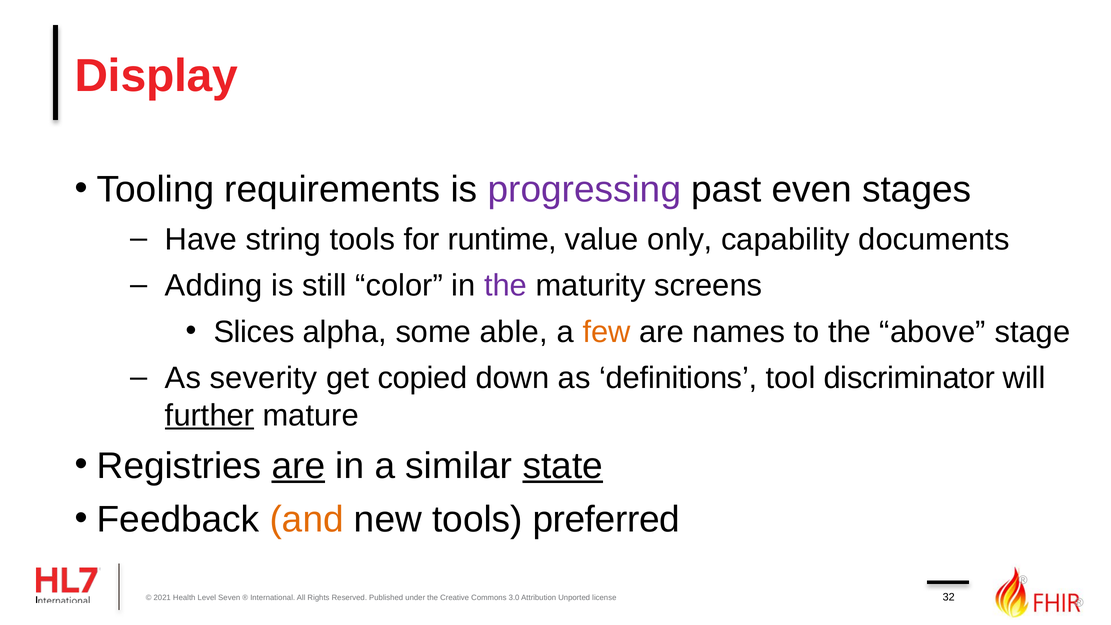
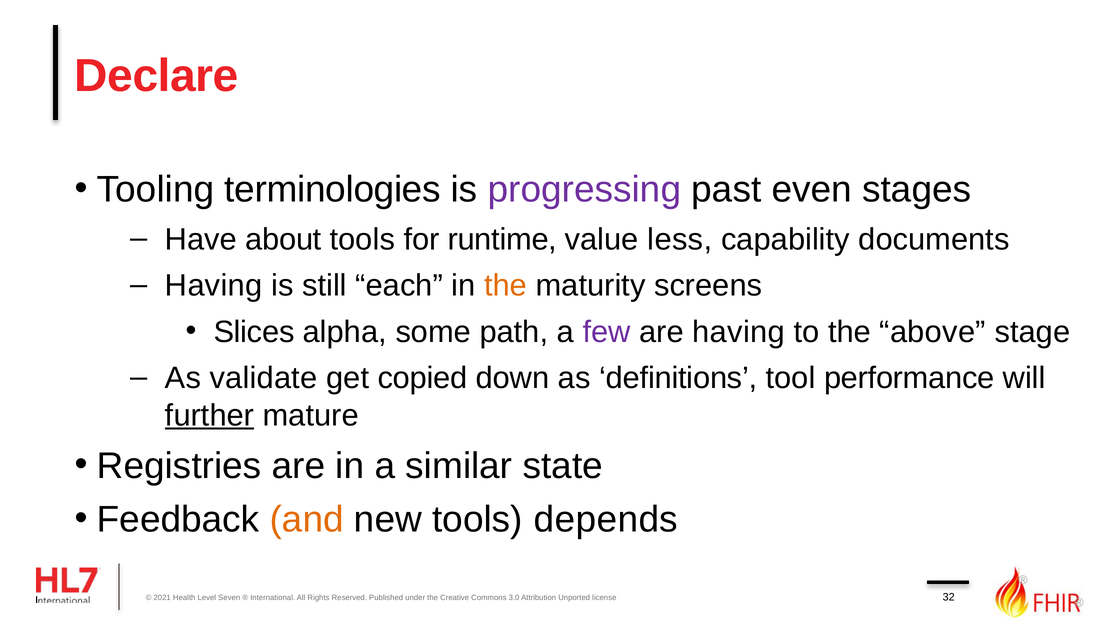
Display: Display -> Declare (157, 76)
requirements: requirements -> terminologies (333, 190)
string: string -> about (283, 239)
only: only -> less (680, 239)
Adding: Adding -> Having (214, 286)
color: color -> each (399, 286)
the colour: purple -> orange (506, 286)
able: able -> path (514, 332)
few colour: orange -> purple (607, 332)
are names: names -> having (739, 332)
severity: severity -> validate (263, 378)
discriminator: discriminator -> performance (909, 378)
are underline: present -> none (298, 466)
state underline: present -> none (563, 466)
preferred: preferred -> depends (606, 519)
